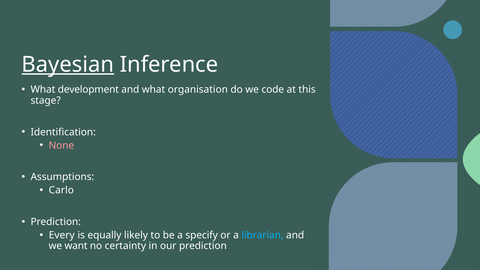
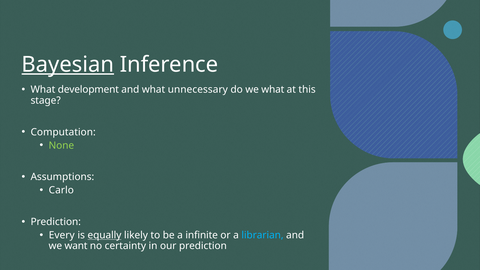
organisation: organisation -> unnecessary (198, 90)
we code: code -> what (273, 90)
Identification: Identification -> Computation (63, 132)
None colour: pink -> light green (61, 145)
equally underline: none -> present (104, 235)
specify: specify -> infinite (202, 235)
